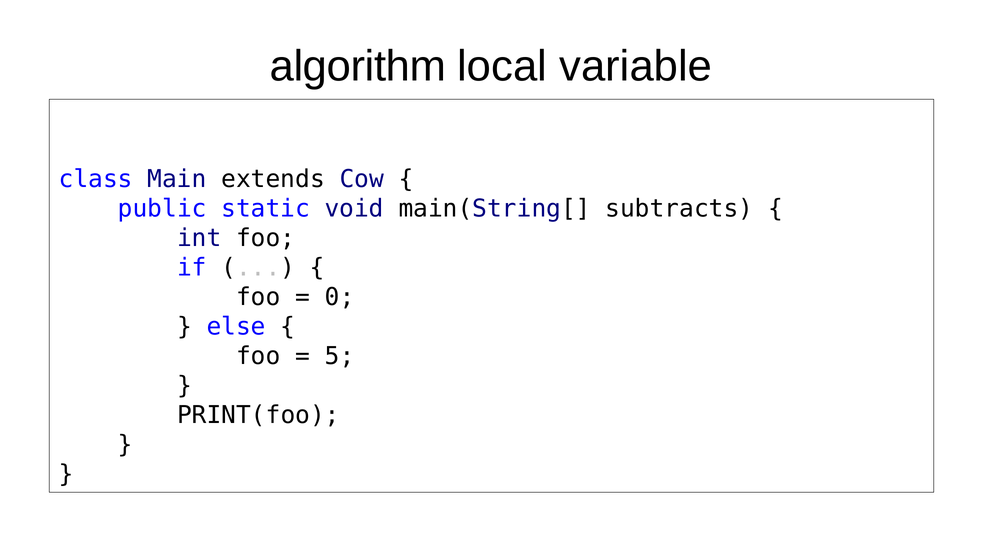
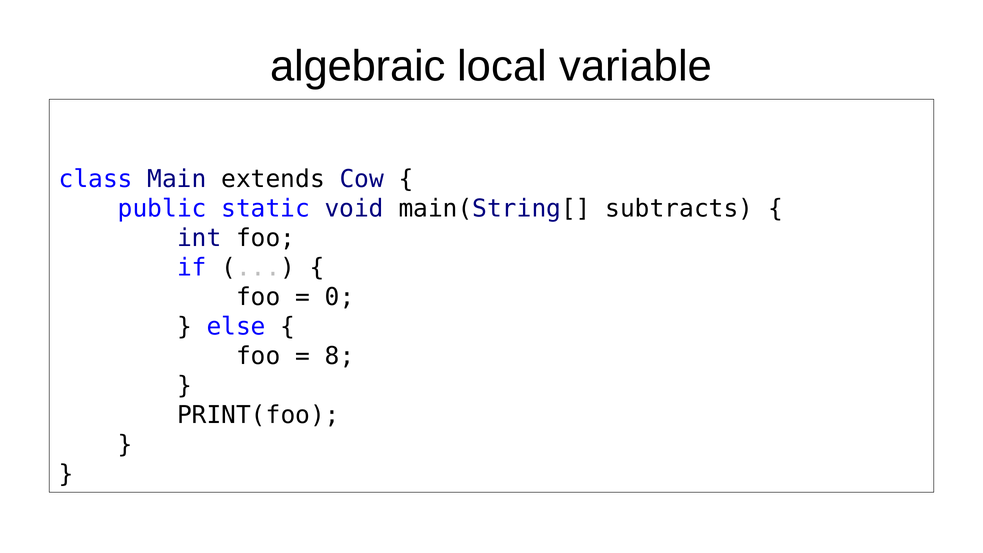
algorithm: algorithm -> algebraic (358, 66)
5: 5 -> 8 (340, 356)
